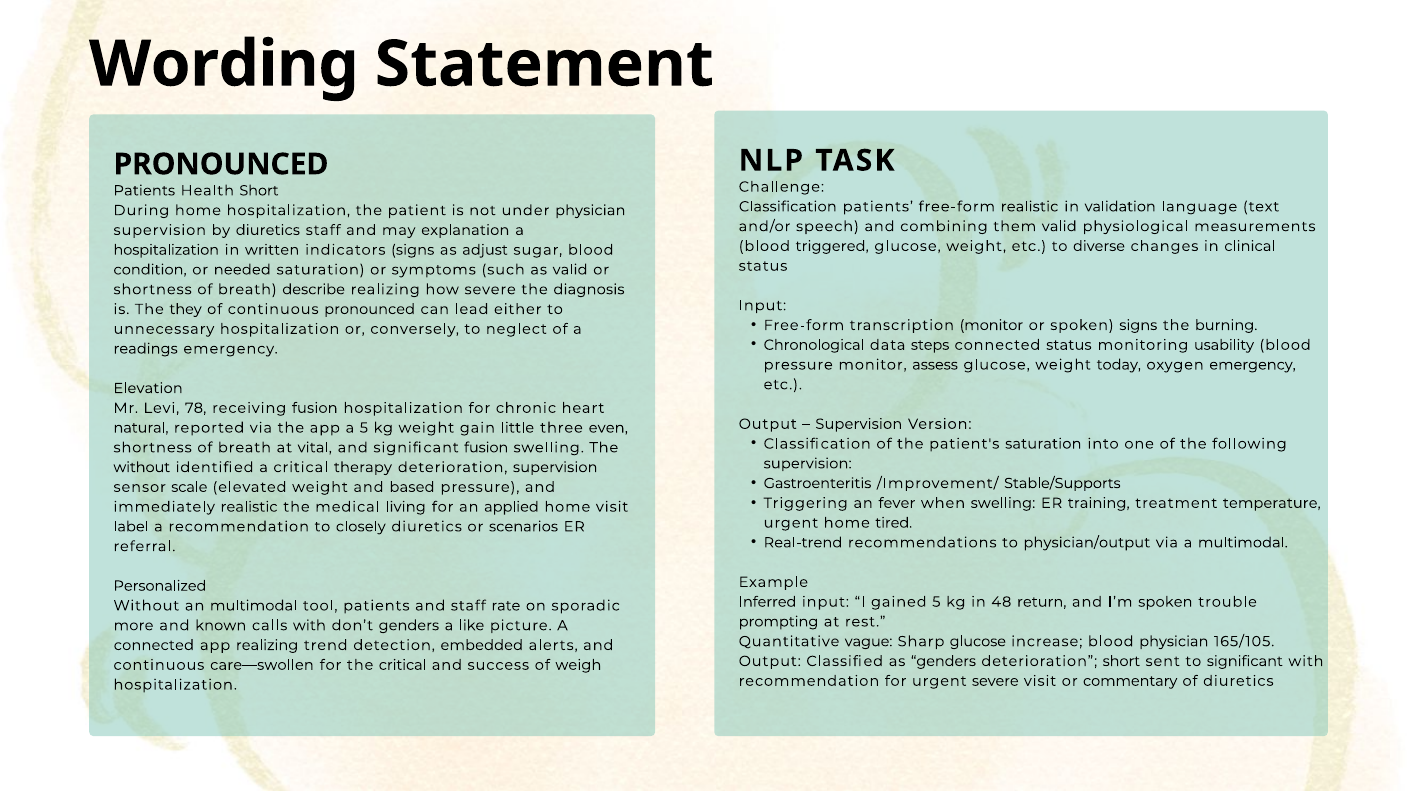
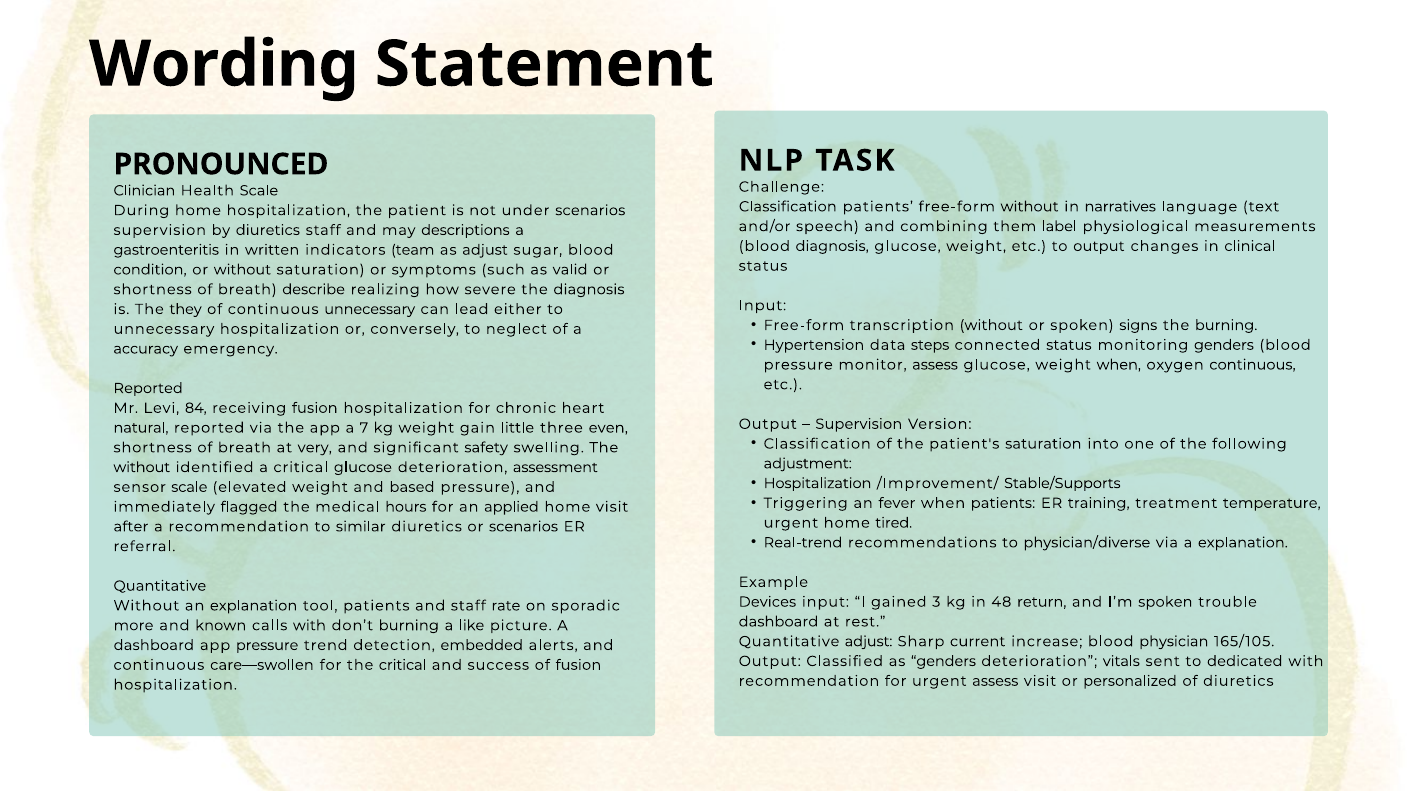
Patients: Patients -> Clinician (144, 191)
Health Short: Short -> Scale (259, 191)
free-form realistic: realistic -> without (1030, 207)
validation: validation -> narratives (1120, 207)
under physician: physician -> scenarios (590, 210)
them valid: valid -> label (1059, 226)
explanation: explanation -> descriptions (465, 230)
blood triggered: triggered -> diagnosis (832, 246)
to diverse: diverse -> output (1099, 246)
hospitalization: hospitalization -> gastroenteritis (166, 250)
indicators signs: signs -> team (413, 250)
or needed: needed -> without (242, 270)
continuous pronounced: pronounced -> unnecessary (370, 309)
transcription monitor: monitor -> without (991, 325)
Chronological: Chronological -> Hypertension (814, 345)
monitoring usability: usability -> genders (1224, 345)
readings: readings -> accuracy (146, 349)
weight today: today -> when (1119, 365)
oxygen emergency: emergency -> continuous (1252, 365)
Elevation: Elevation -> Reported (148, 388)
78: 78 -> 84 (196, 408)
a 5: 5 -> 7 (364, 428)
vital: vital -> very (315, 448)
significant fusion: fusion -> safety (486, 448)
supervision: supervision -> adjustment (808, 464)
critical therapy: therapy -> glucose (363, 468)
deterioration supervision: supervision -> assessment (555, 468)
Gastroenteritis: Gastroenteritis -> Hospitalization (818, 484)
when swelling: swelling -> patients (1003, 503)
immediately realistic: realistic -> flagged (249, 507)
living: living -> hours (406, 507)
label: label -> after (131, 527)
closely: closely -> similar (361, 527)
physician/output: physician/output -> physician/diverse (1087, 543)
a multimodal: multimodal -> explanation (1243, 543)
Personalized: Personalized -> Quantitative (160, 586)
Inferred: Inferred -> Devices (767, 602)
gained 5: 5 -> 3 (936, 602)
an multimodal: multimodal -> explanation (254, 606)
prompting: prompting -> dashboard (778, 622)
don’t genders: genders -> burning (409, 626)
Quantitative vague: vague -> adjust (869, 642)
Sharp glucose: glucose -> current (978, 642)
connected: connected -> dashboard (154, 646)
app realizing: realizing -> pressure (267, 646)
deterioration short: short -> vitals (1121, 662)
to significant: significant -> dedicated (1245, 662)
of weigh: weigh -> fusion (578, 665)
urgent severe: severe -> assess (995, 681)
commentary: commentary -> personalized (1130, 681)
